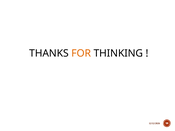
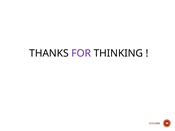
FOR colour: orange -> purple (81, 53)
